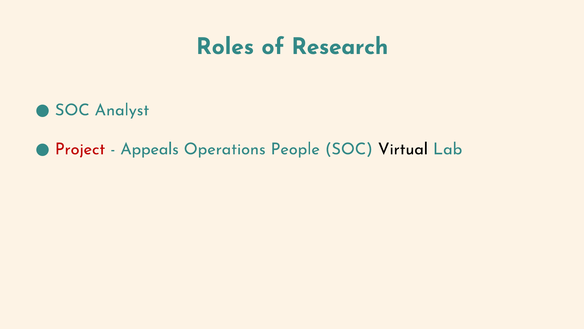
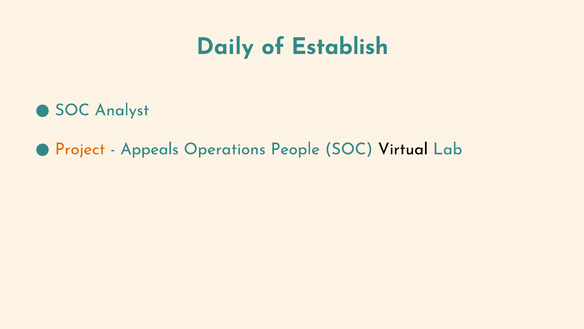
Roles: Roles -> Daily (225, 46)
Research: Research -> Establish (340, 46)
Project colour: red -> orange (80, 149)
